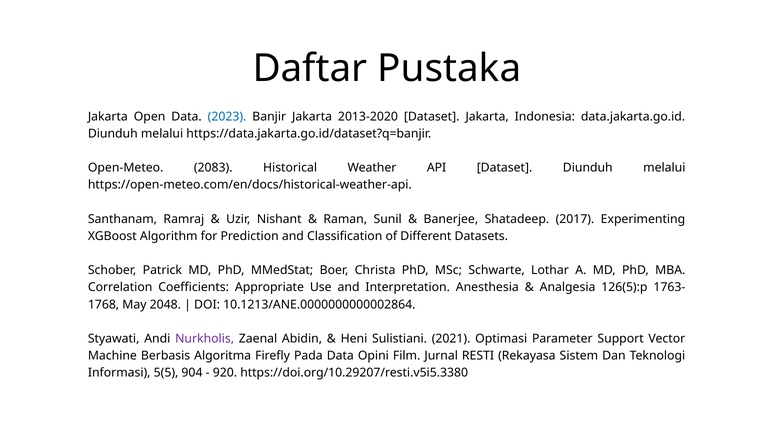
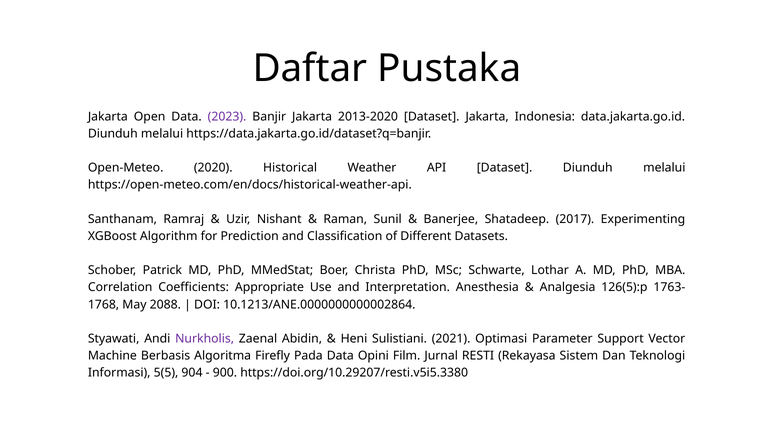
2023 colour: blue -> purple (227, 117)
2083: 2083 -> 2020 (213, 168)
2048: 2048 -> 2088 (165, 305)
920: 920 -> 900 (225, 373)
